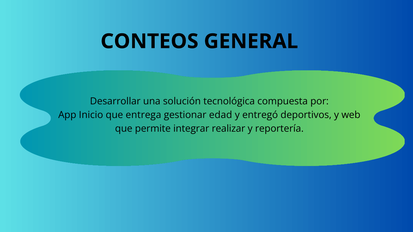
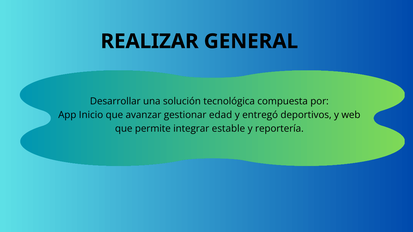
CONTEOS: CONTEOS -> REALIZAR (150, 41)
entrega: entrega -> avanzar (143, 115)
realizar: realizar -> estable (228, 129)
